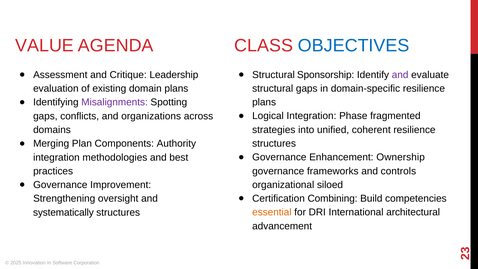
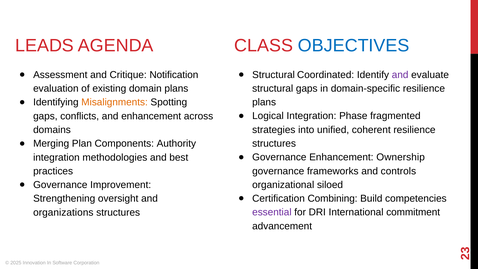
VALUE: VALUE -> LEADS (45, 46)
Leadership: Leadership -> Notification (174, 75)
Sponsorship: Sponsorship -> Coordinated (326, 75)
Misalignments colour: purple -> orange (115, 102)
and organizations: organizations -> enhancement (151, 116)
essential colour: orange -> purple (272, 212)
architectural: architectural -> commitment (413, 212)
systematically: systematically -> organizations (63, 212)
